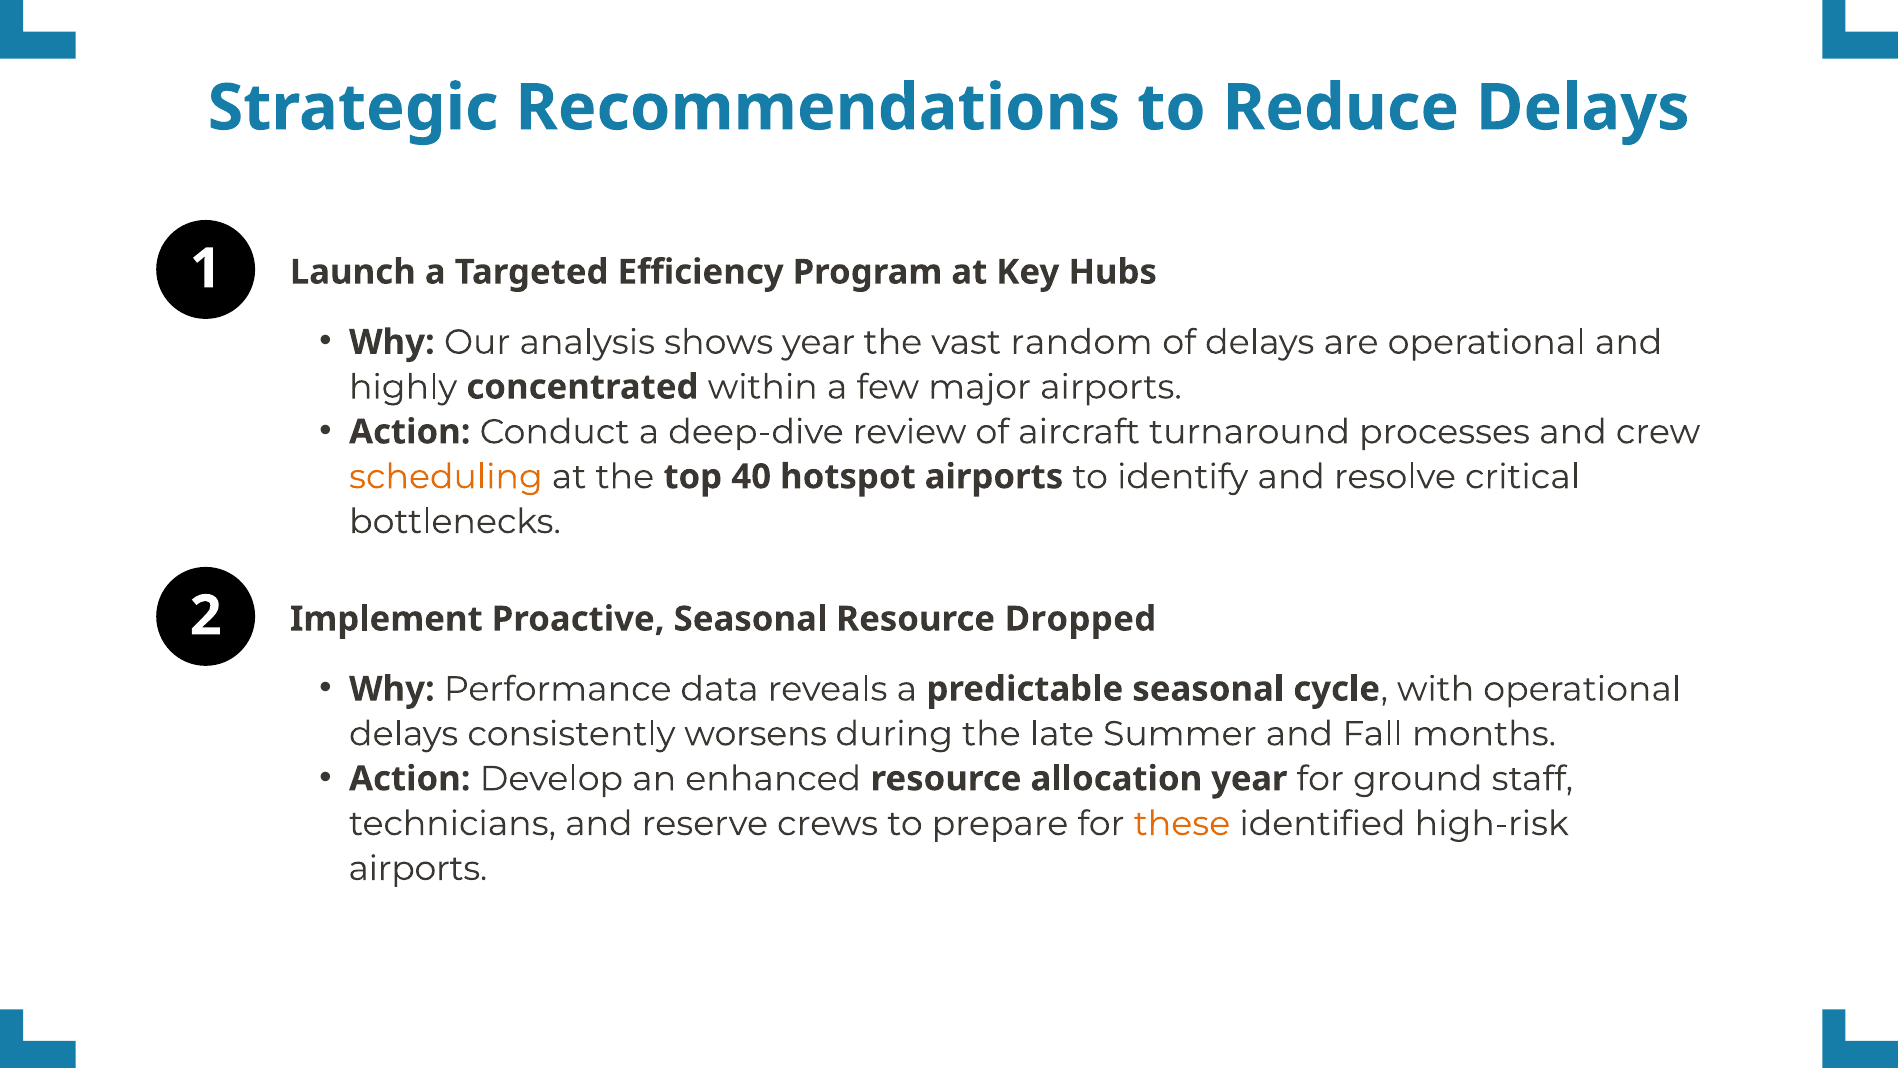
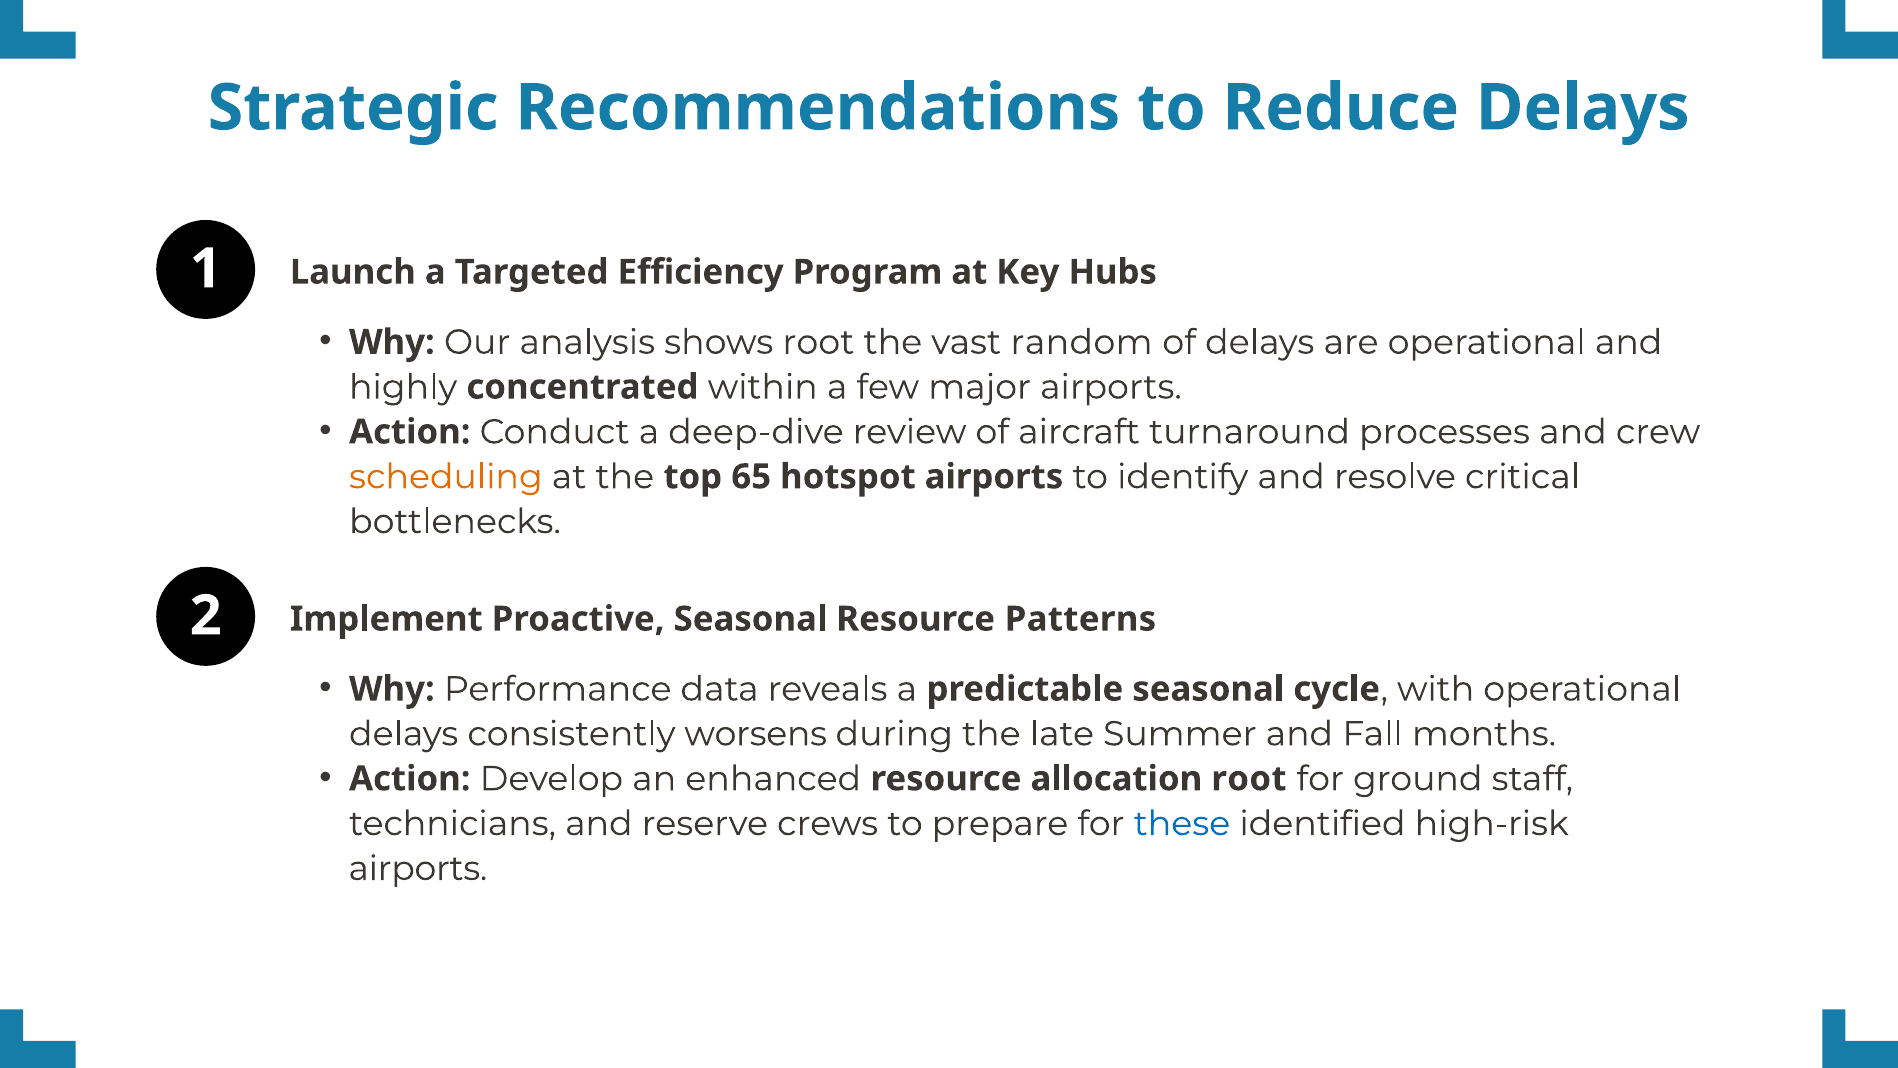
shows year: year -> root (818, 342)
40: 40 -> 65 (751, 477)
Dropped: Dropped -> Patterns (1080, 619)
allocation year: year -> root (1249, 779)
these colour: orange -> blue (1182, 823)
